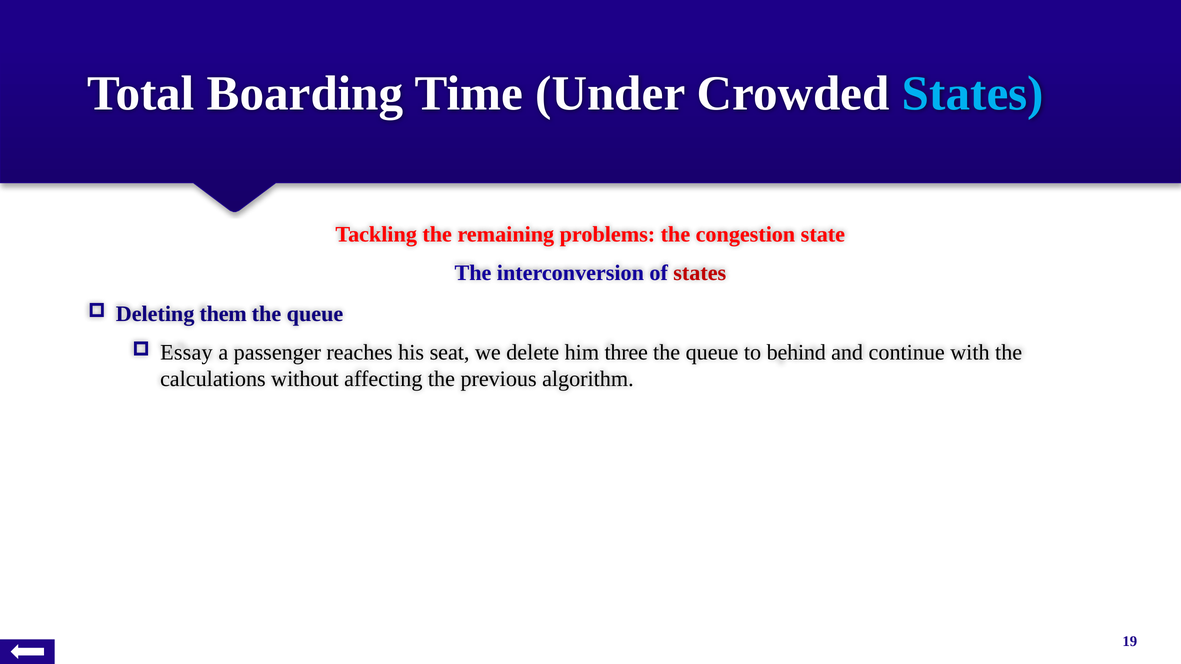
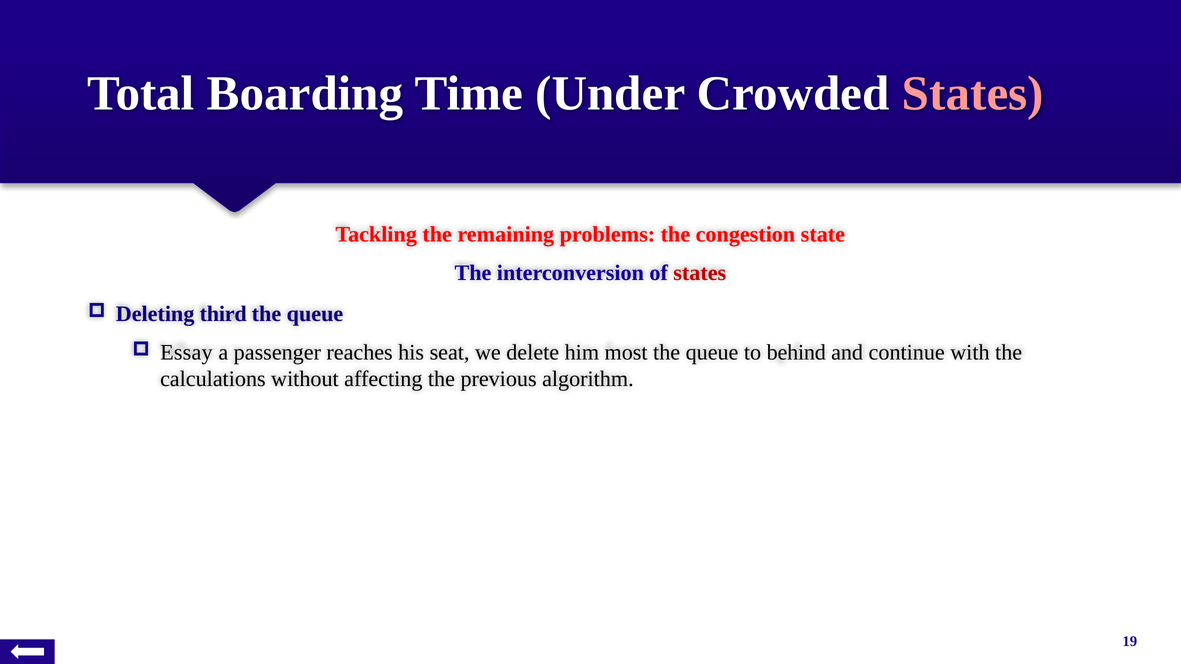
States colour: light blue -> pink (973, 94)
them: them -> third (223, 314)
three: three -> most (626, 353)
